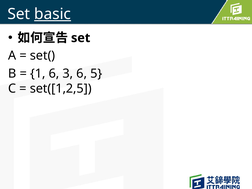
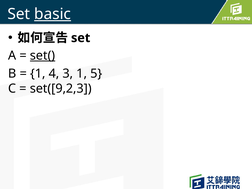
set( underline: none -> present (43, 56)
1 6: 6 -> 4 (54, 73)
3 6: 6 -> 1 (82, 73)
set([1,2,5: set([1,2,5 -> set([9,2,3 (61, 89)
